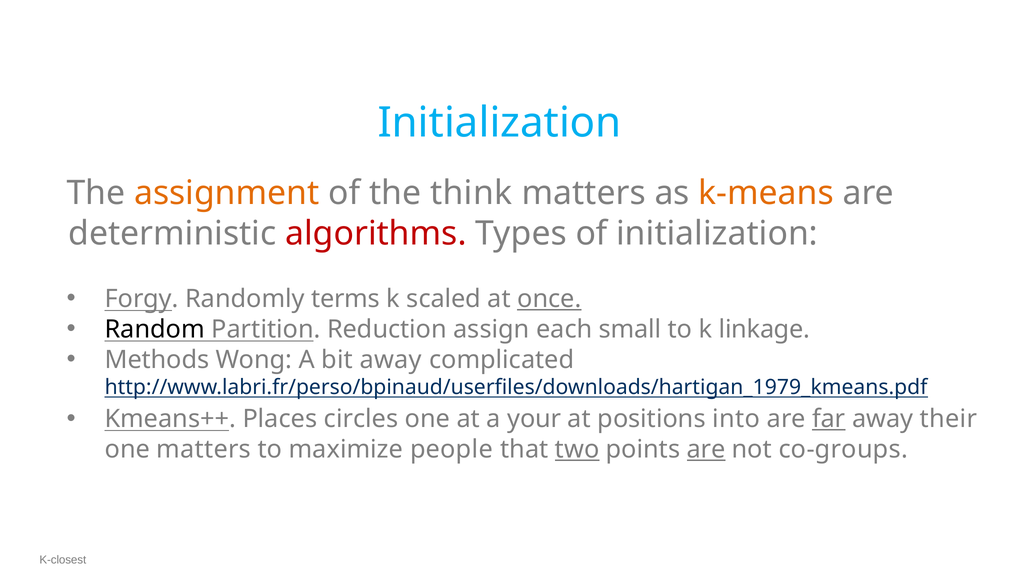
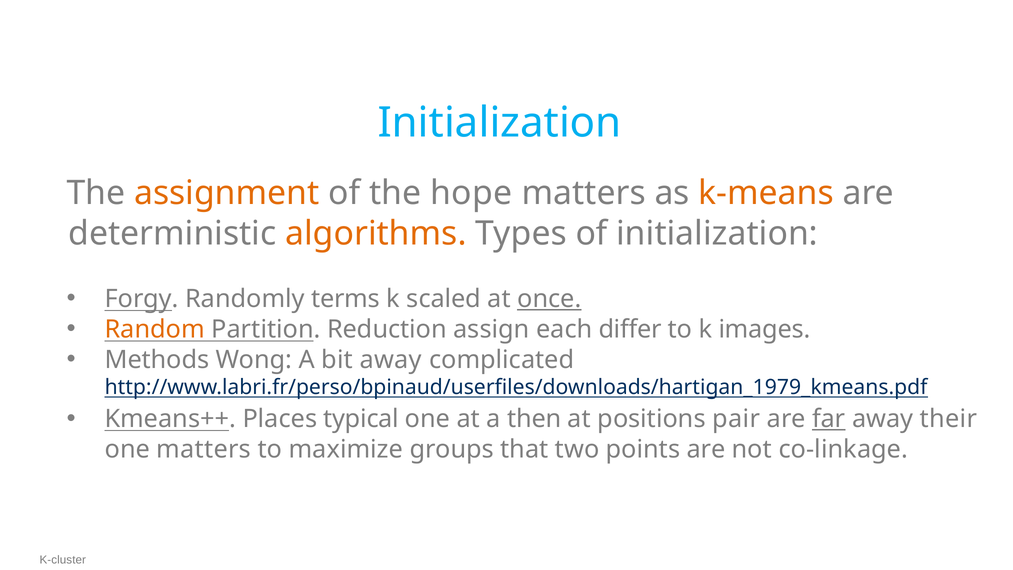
think: think -> hope (471, 193)
algorithms colour: red -> orange (376, 234)
Random colour: black -> orange (155, 329)
small: small -> differ (630, 329)
linkage: linkage -> images (764, 329)
circles: circles -> typical (361, 419)
your: your -> then (534, 419)
into: into -> pair (736, 419)
people: people -> groups (452, 449)
two underline: present -> none (577, 449)
are underline: present -> none (706, 449)
co-groups: co-groups -> co-linkage (843, 449)
K-closest: K-closest -> K-cluster (63, 560)
